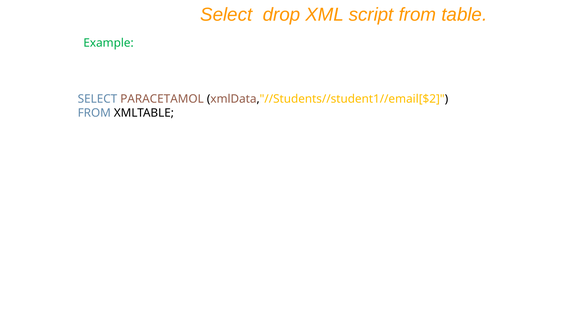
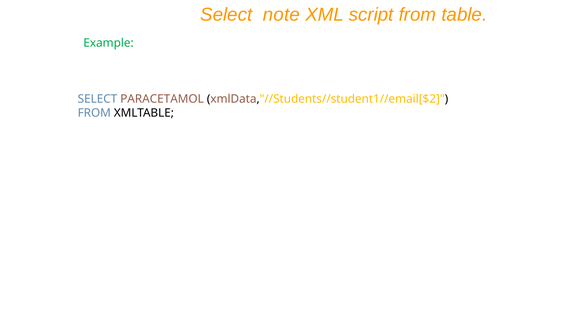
drop: drop -> note (281, 15)
